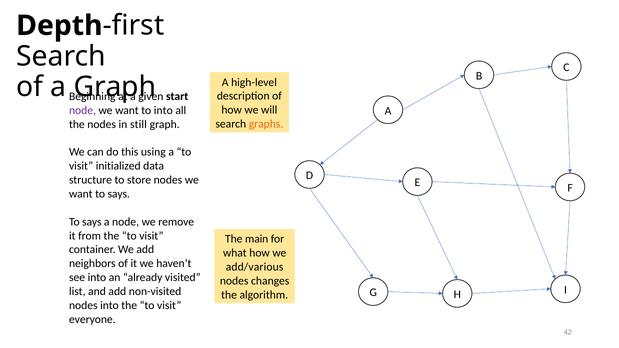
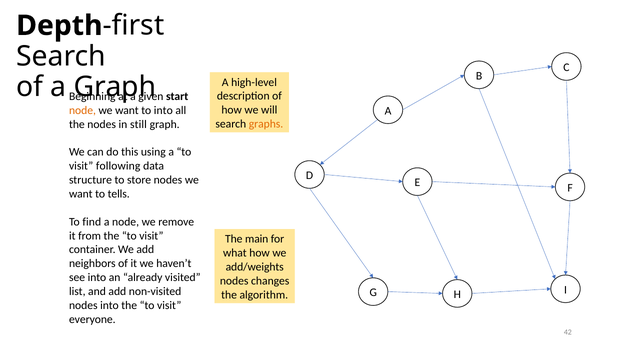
node colour: purple -> orange (82, 110)
initialized: initialized -> following (118, 166)
want to says: says -> tells (119, 194)
says: says -> find (92, 222)
add/various: add/various -> add/weights (255, 267)
